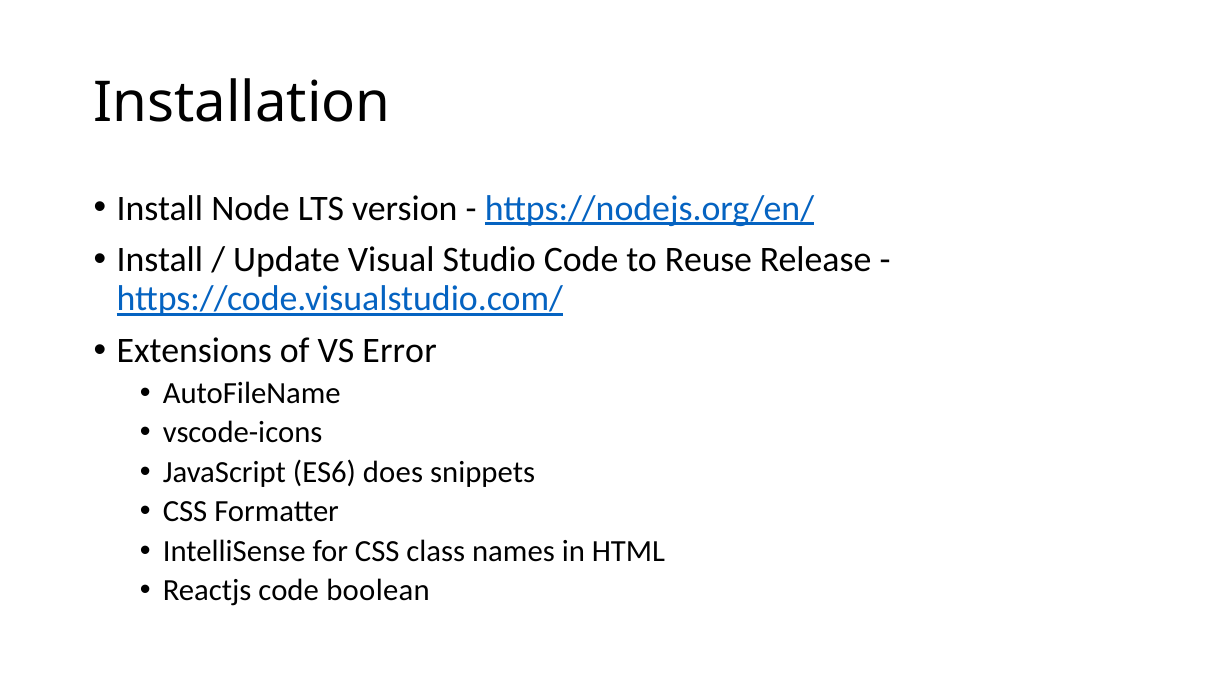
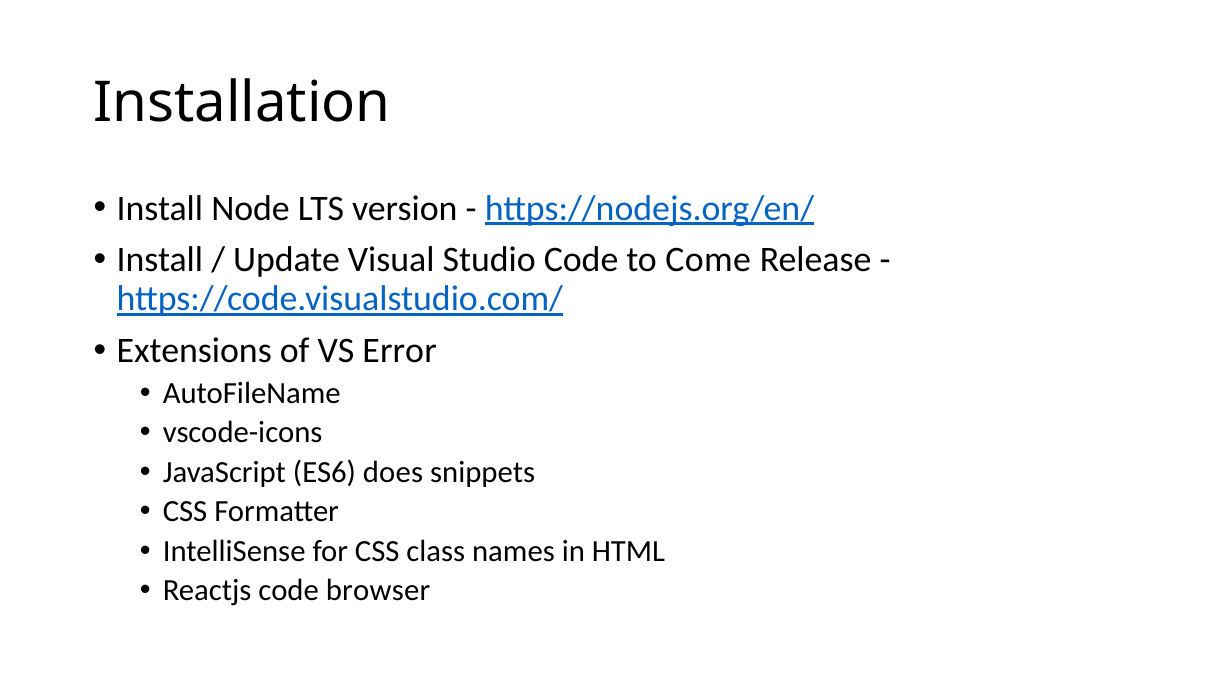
Reuse: Reuse -> Come (708, 260)
boolean: boolean -> browser (378, 591)
